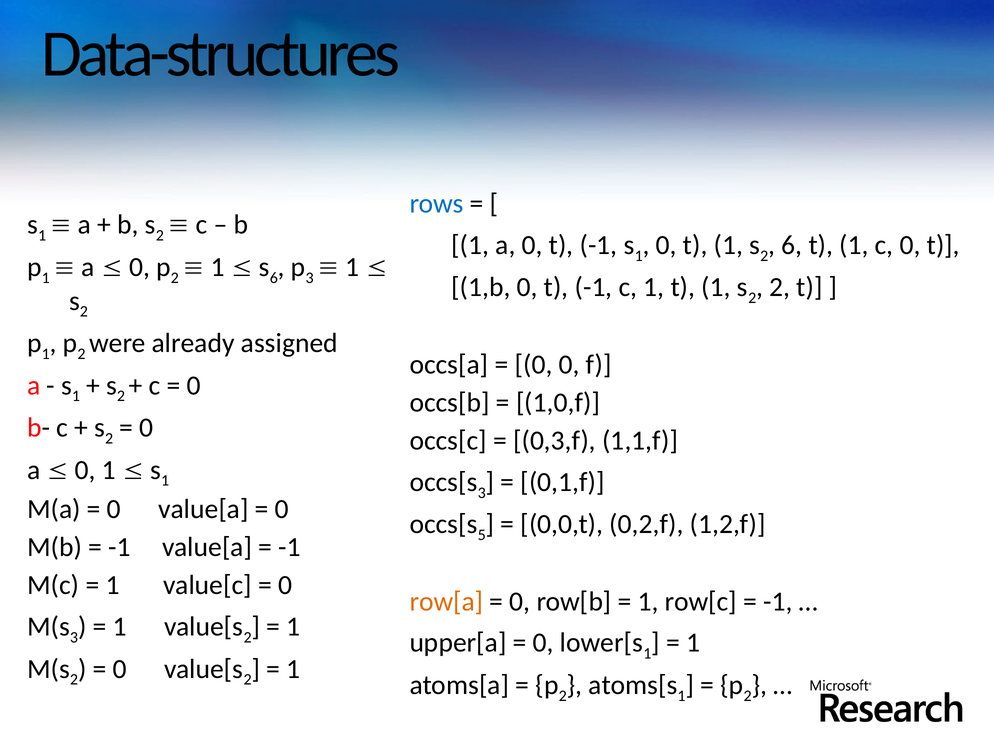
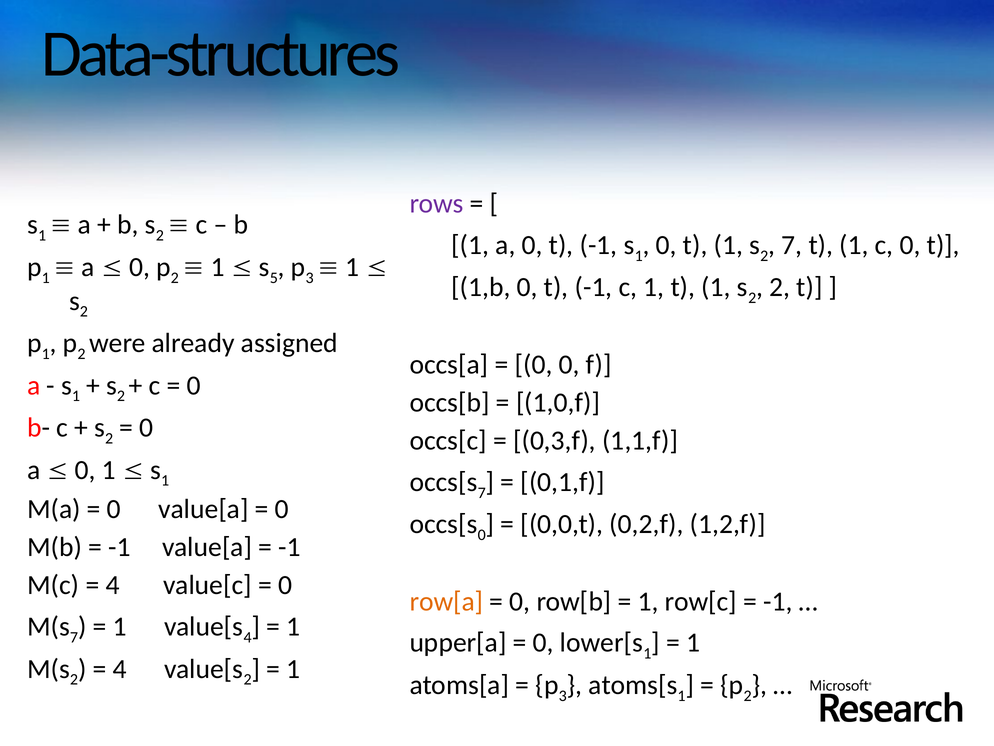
rows colour: blue -> purple (437, 203)
6: 6 -> 7 (792, 245)
6: 6 -> 5 (274, 278)
3: 3 -> 7 (482, 492)
5: 5 -> 0 (482, 535)
1: 1 -> 4 (113, 585)
3: 3 -> 7 (74, 637)
2: 2 -> 4 (248, 637)
0: 0 -> 4 (120, 668)
2: 2 -> 3 (563, 695)
